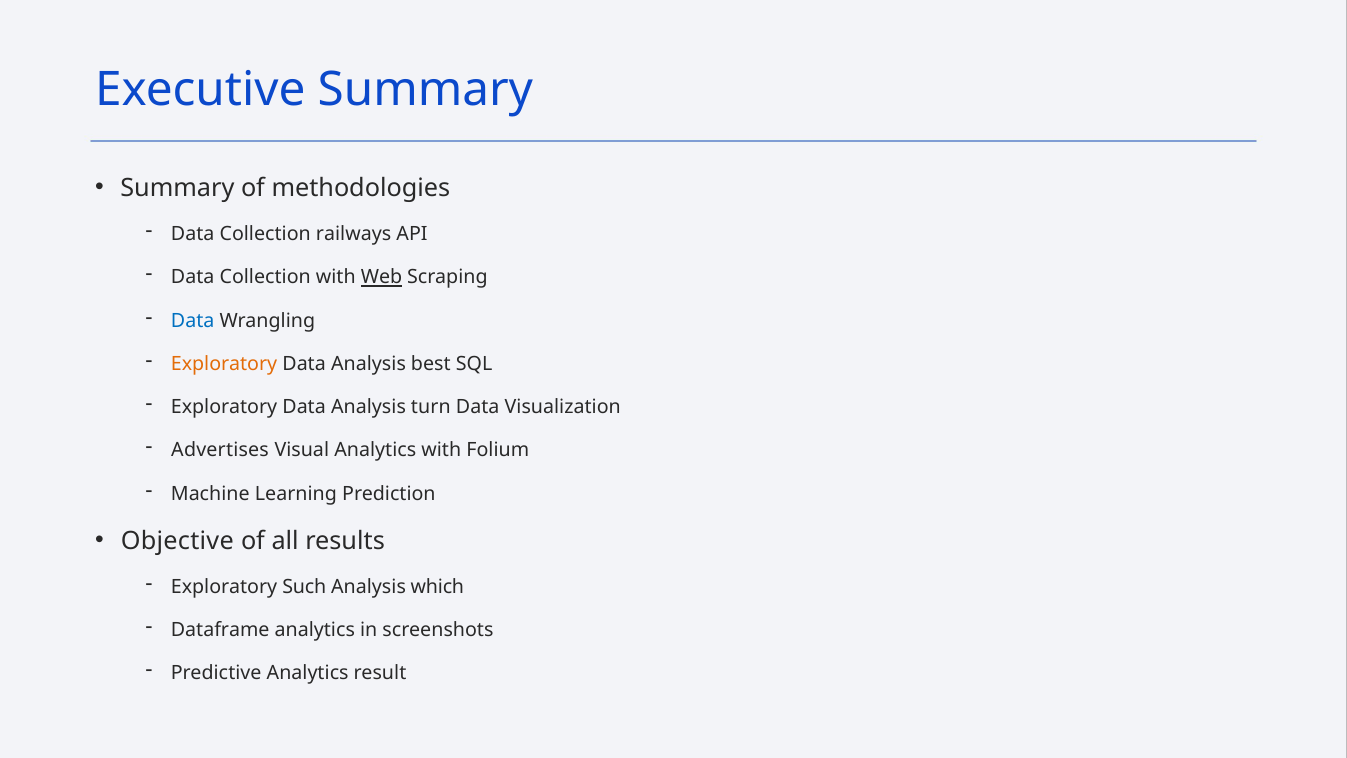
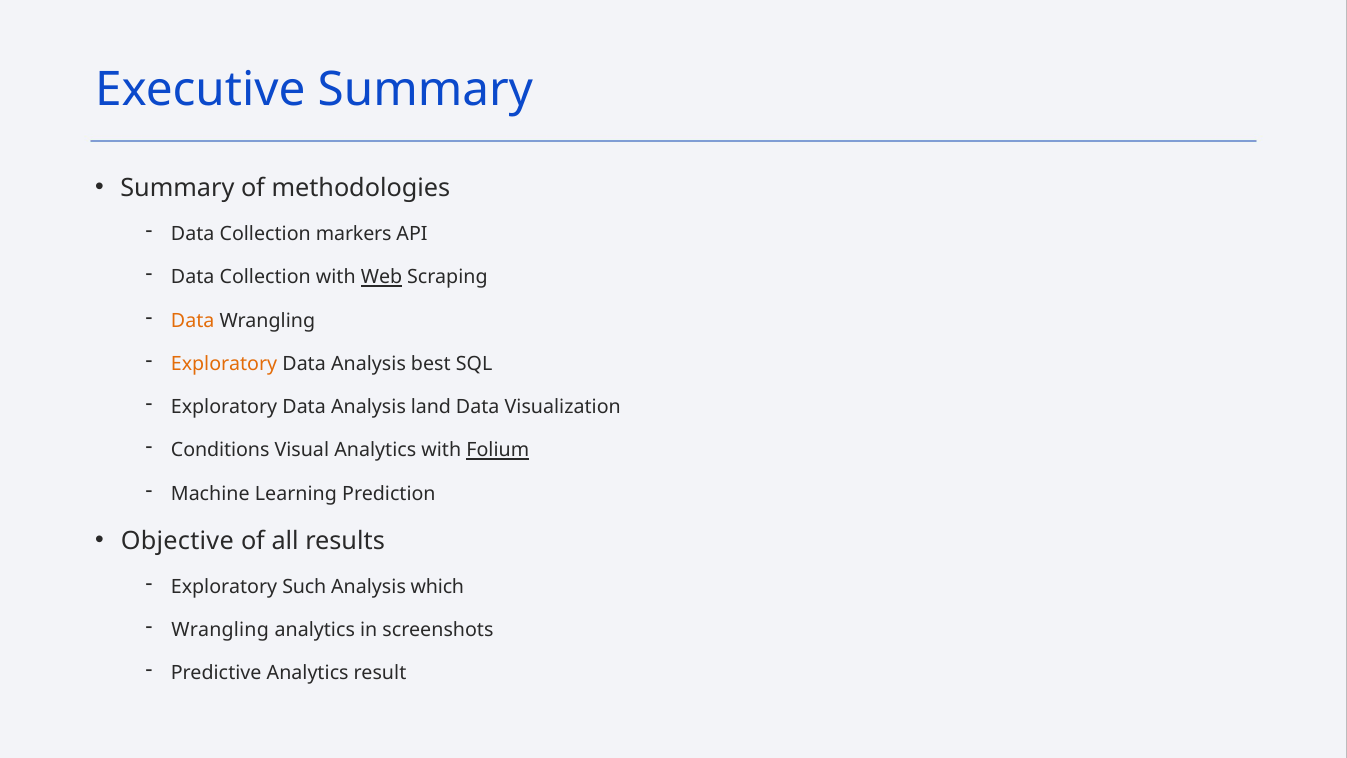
railways: railways -> markers (354, 234)
Data colour: blue -> orange (193, 321)
turn: turn -> land (431, 407)
Advertises: Advertises -> Conditions (220, 450)
Folium underline: none -> present (498, 450)
Dataframe: Dataframe -> Wrangling (220, 630)
